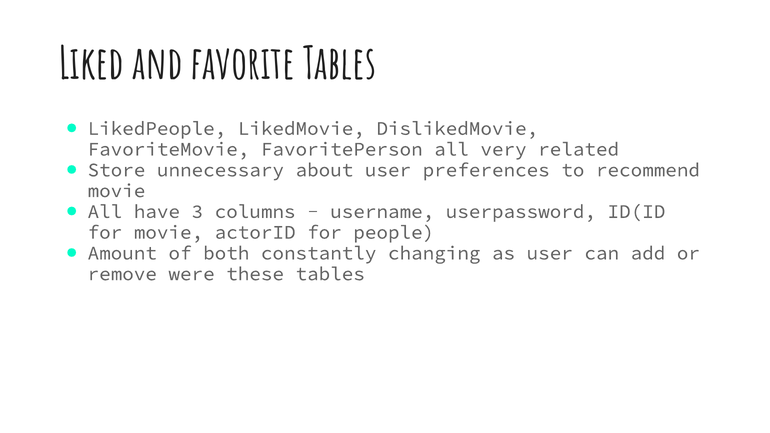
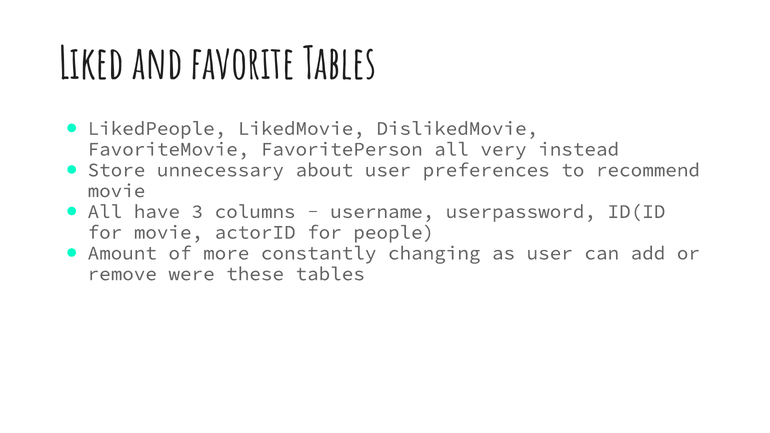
related: related -> instead (579, 149)
both: both -> more (226, 253)
